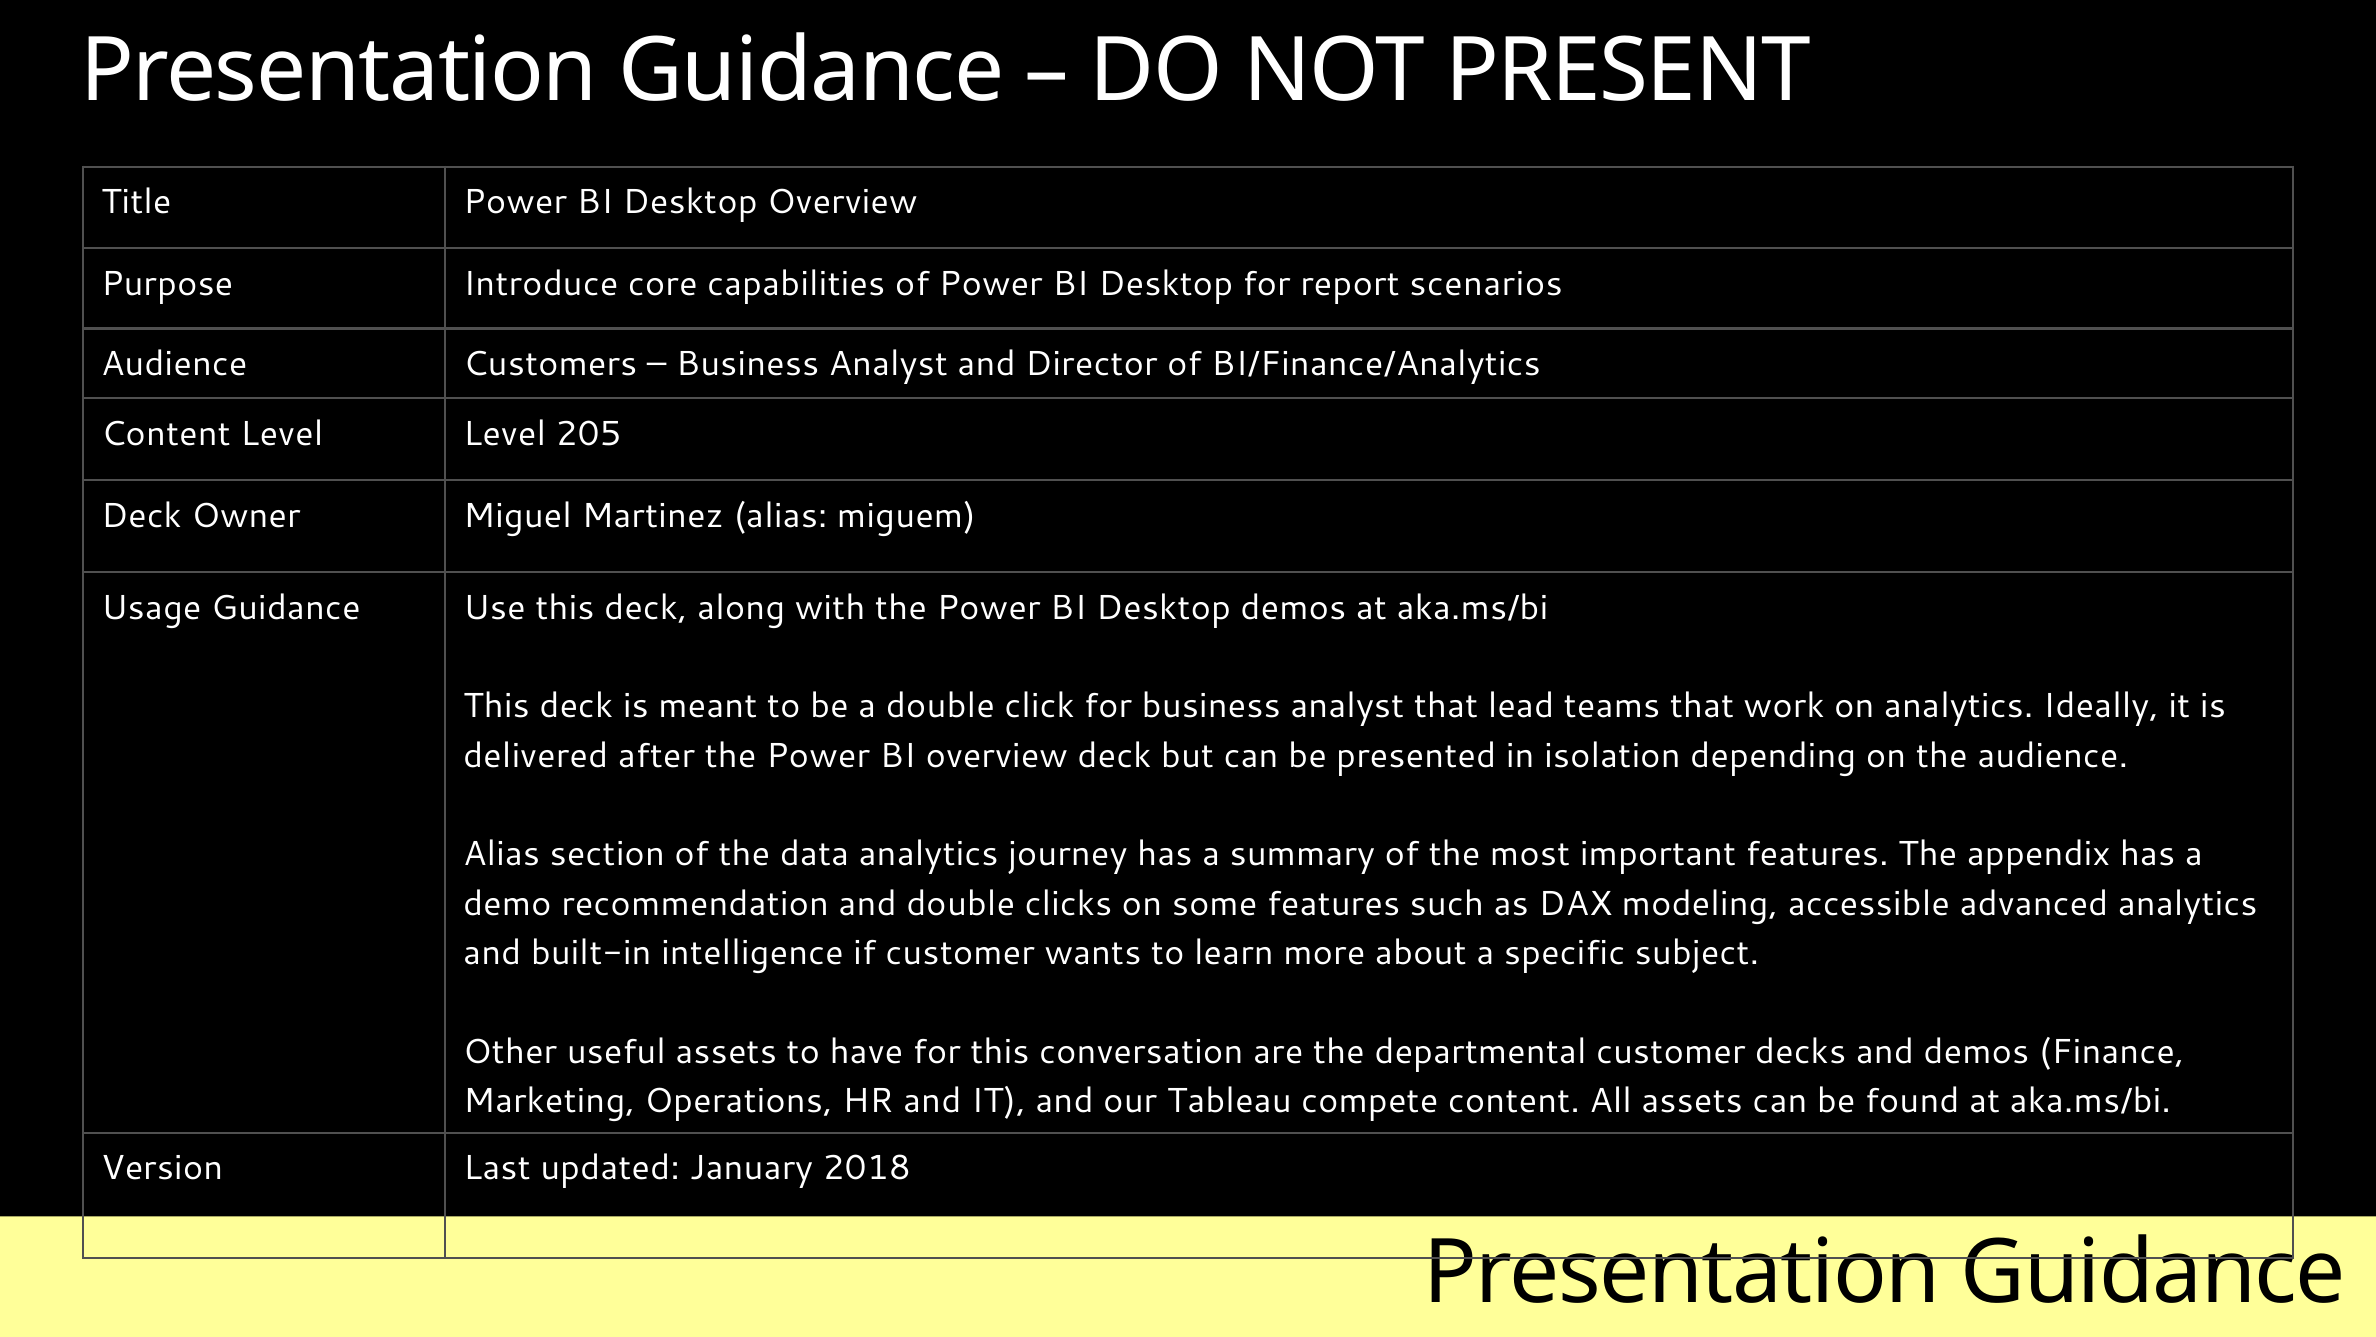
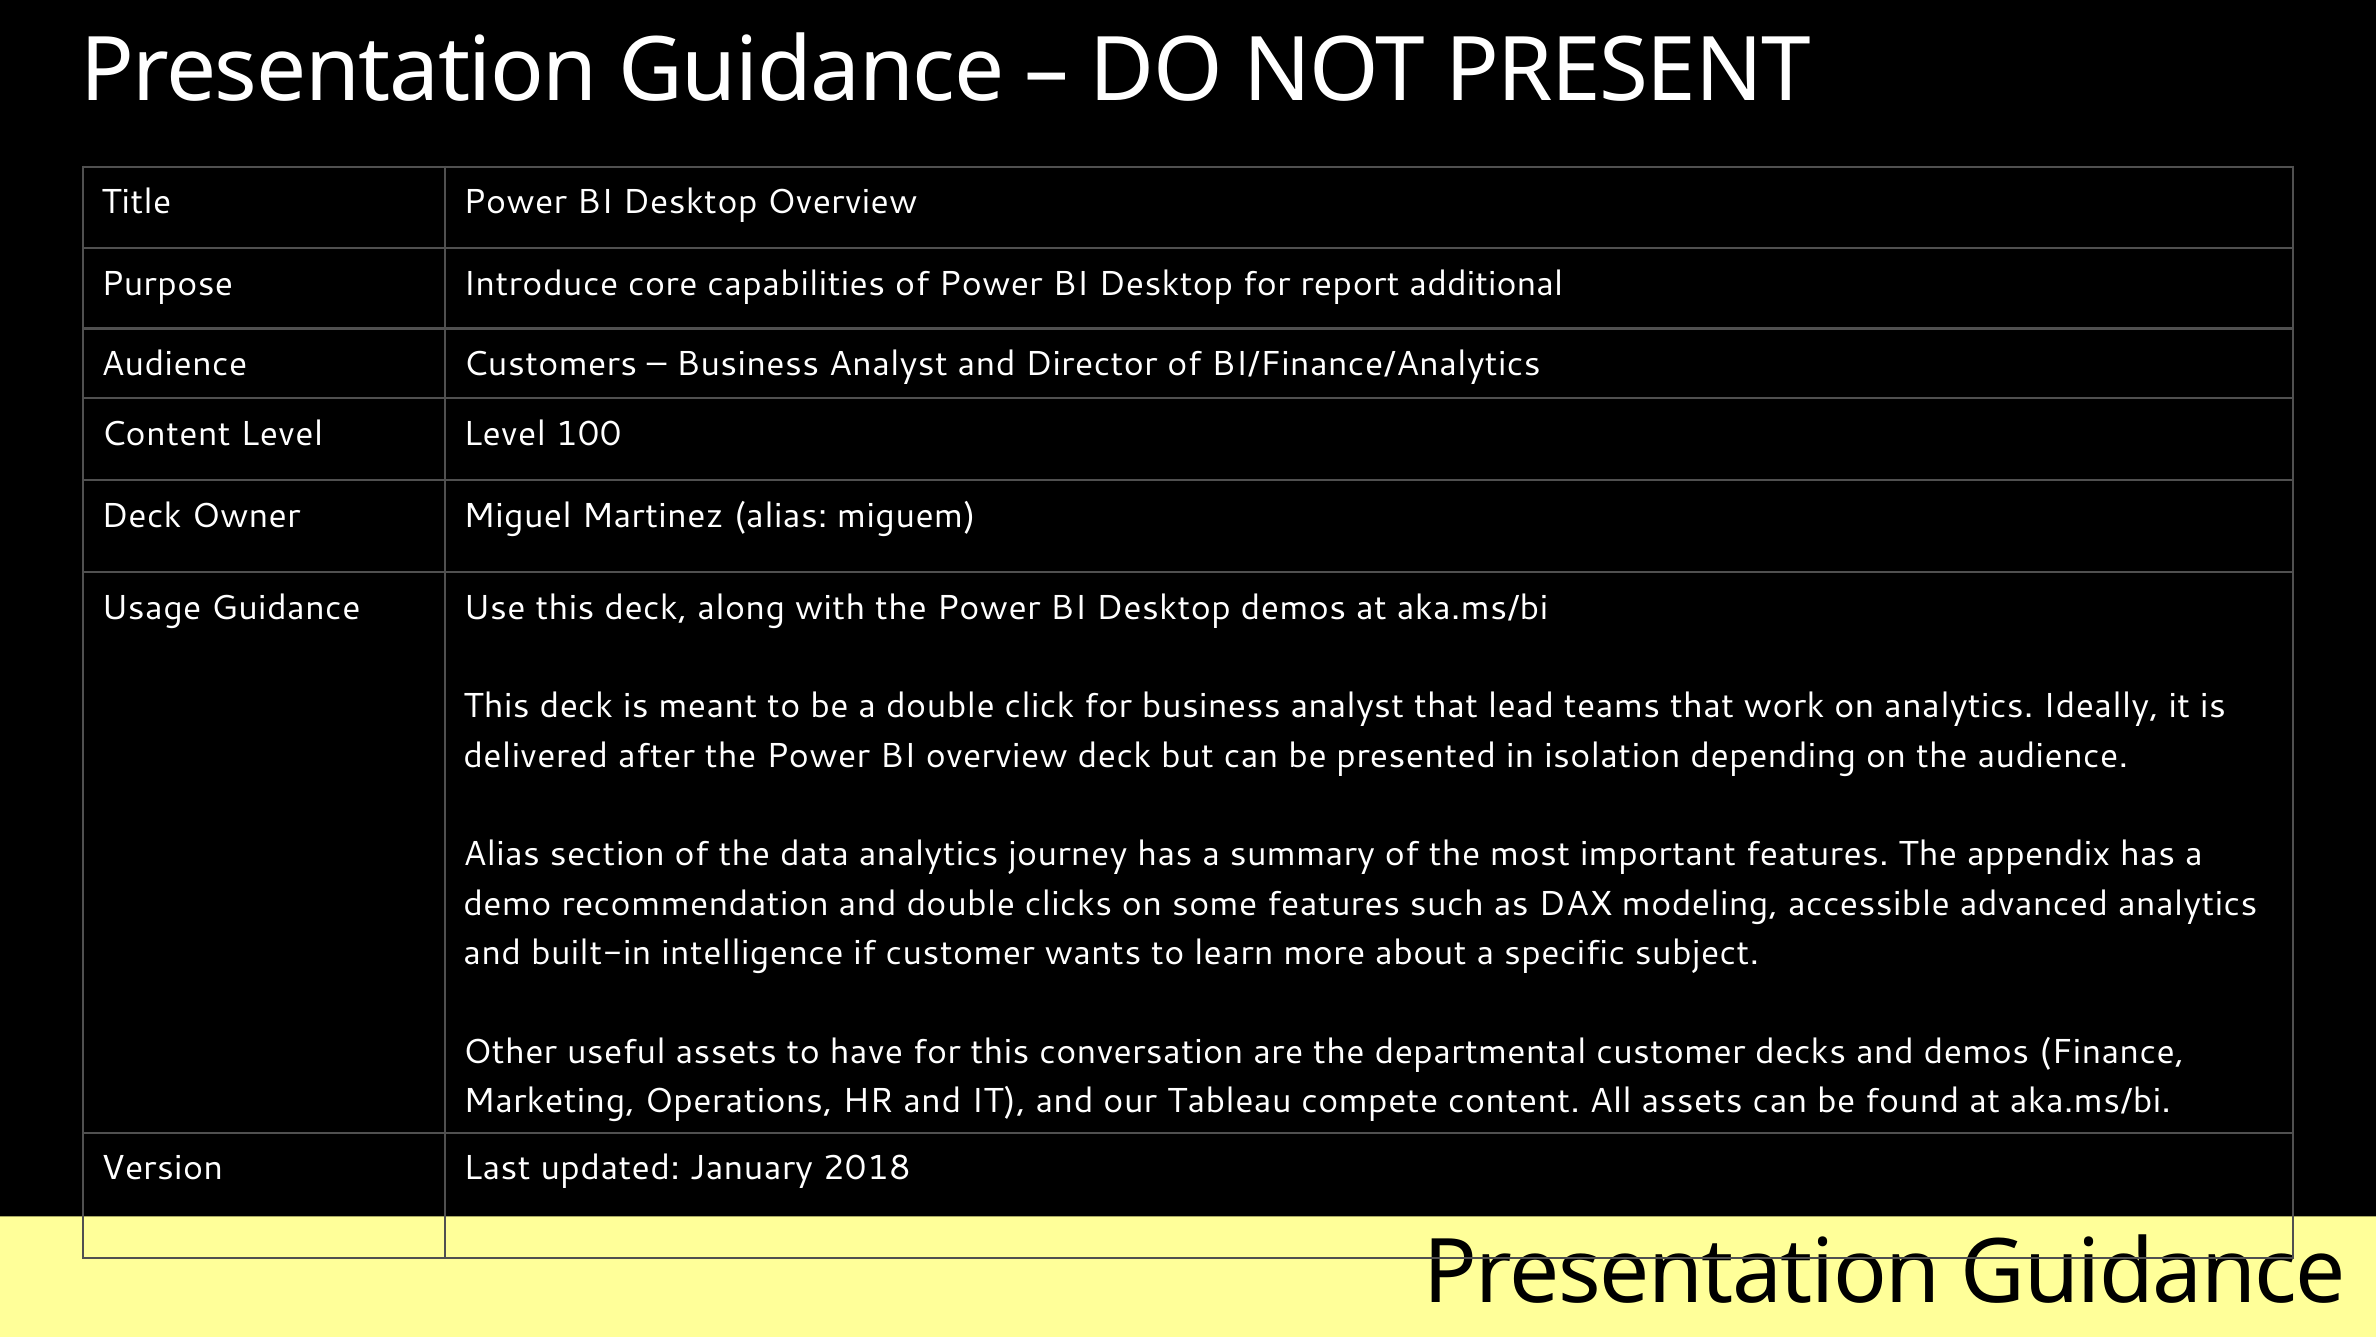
scenarios: scenarios -> additional (1486, 284)
205: 205 -> 100 (589, 434)
